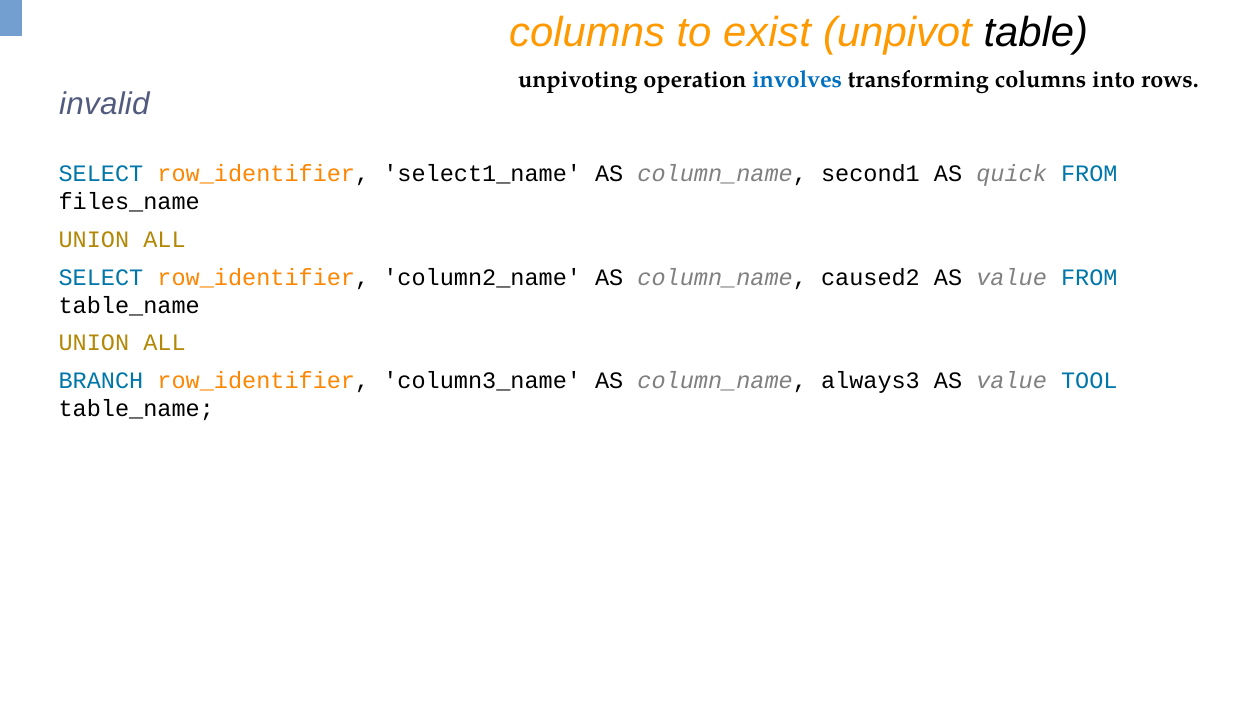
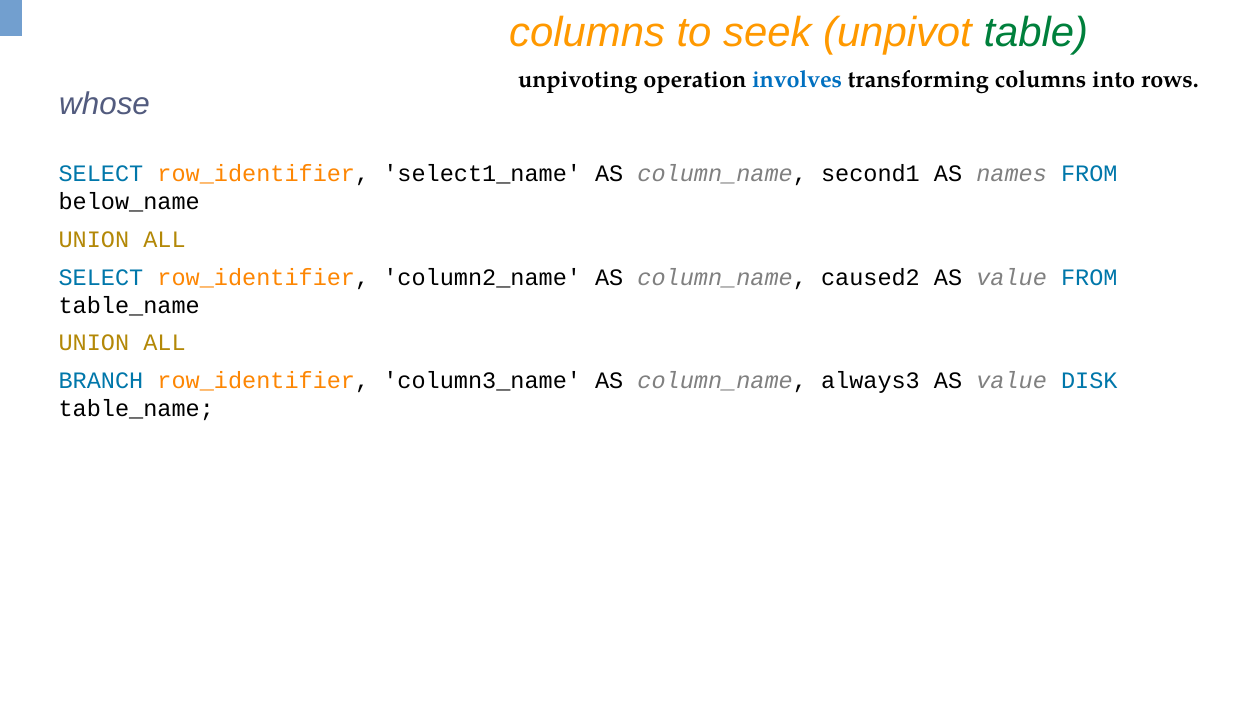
exist: exist -> seek (767, 33)
table colour: black -> green (1036, 33)
invalid: invalid -> whose (105, 104)
quick: quick -> names (1012, 174)
files_name: files_name -> below_name (129, 202)
TOOL: TOOL -> DISK (1089, 381)
